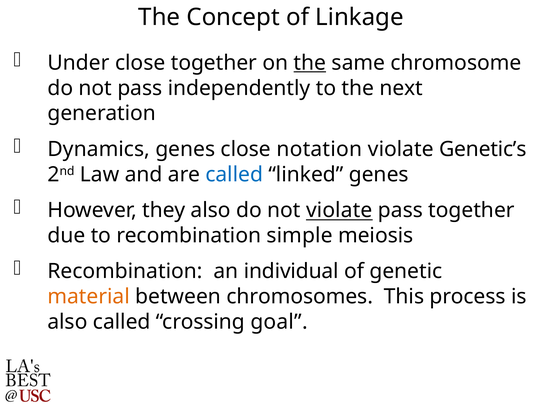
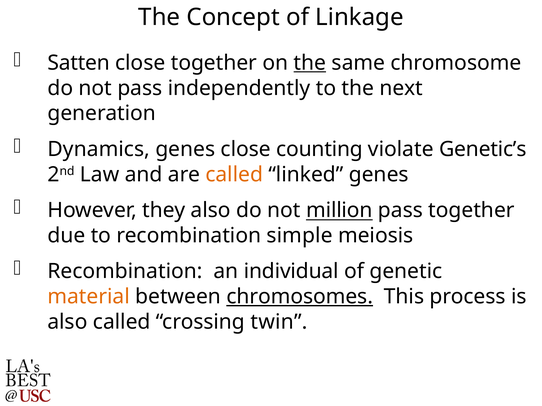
Under: Under -> Satten (79, 63)
notation: notation -> counting (320, 149)
called colour: blue -> orange (234, 175)
not violate: violate -> million (339, 211)
chromosomes underline: none -> present (300, 297)
goal: goal -> twin (279, 322)
